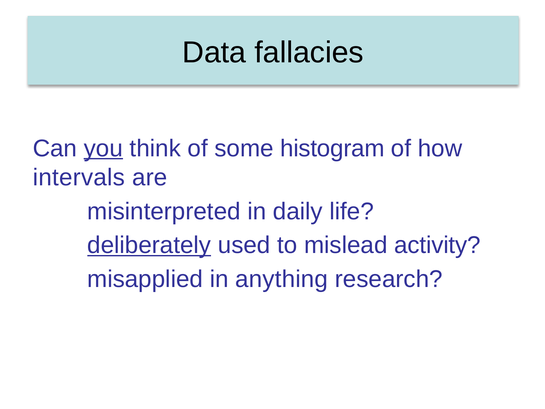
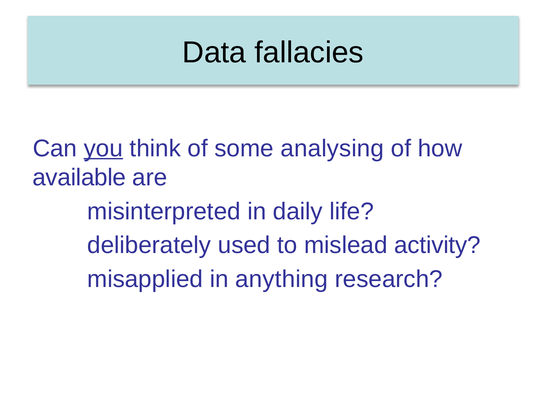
histogram: histogram -> analysing (332, 148)
intervals: intervals -> available (79, 177)
deliberately underline: present -> none (149, 245)
